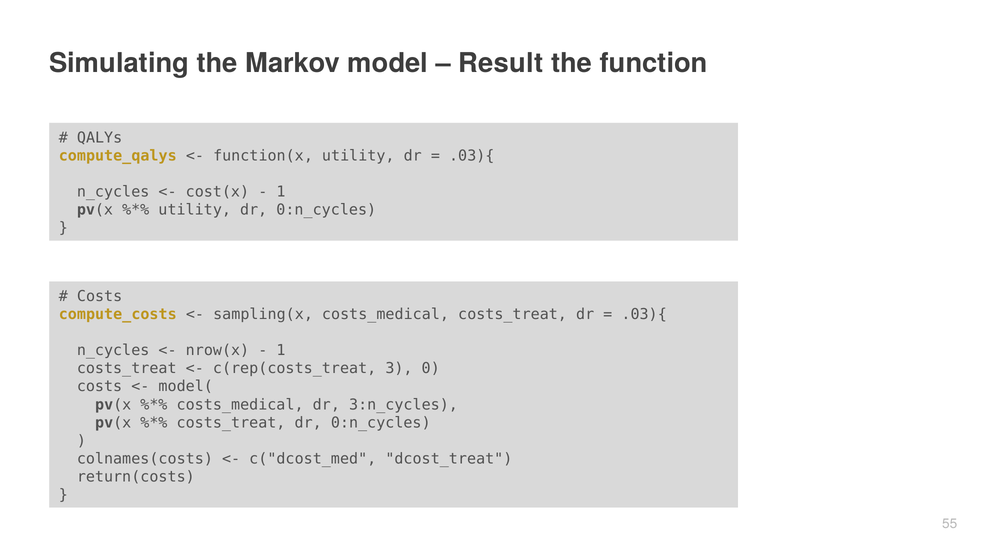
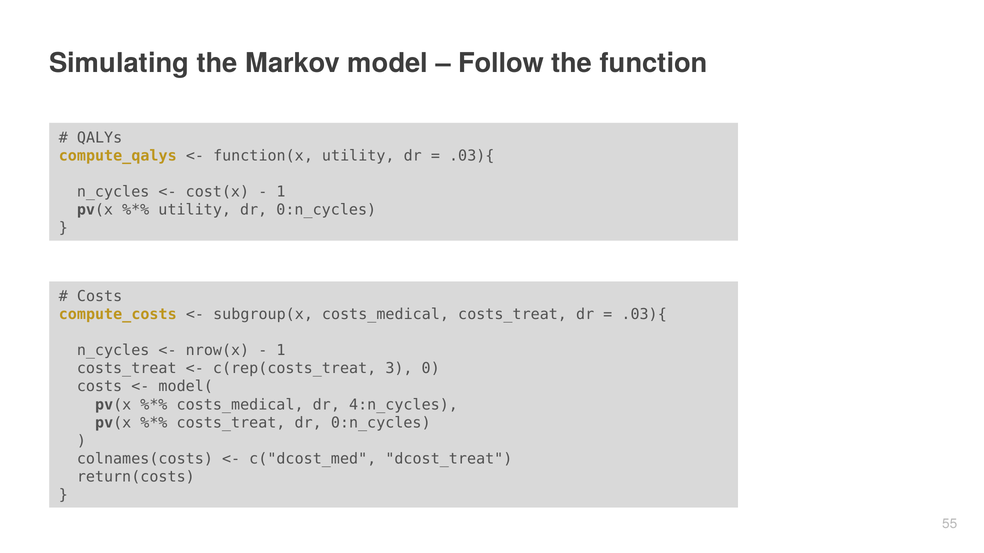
Result: Result -> Follow (501, 63)
sampling(x: sampling(x -> subgroup(x (263, 315)
3:n_cycles: 3:n_cycles -> 4:n_cycles (403, 405)
